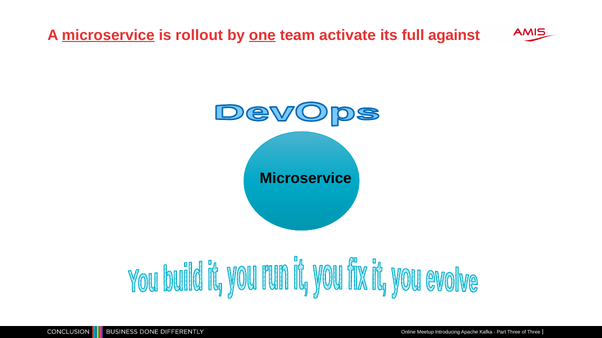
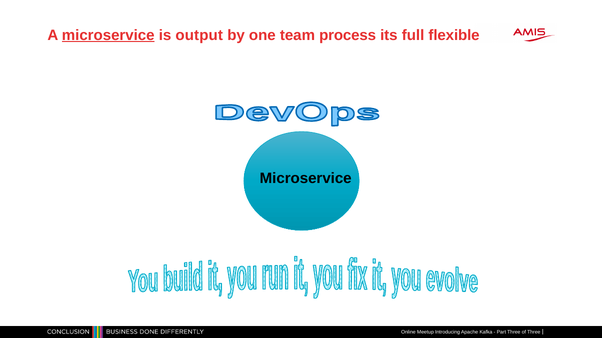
rollout: rollout -> output (199, 35)
one underline: present -> none (262, 35)
activate: activate -> process (348, 35)
against: against -> flexible (454, 35)
